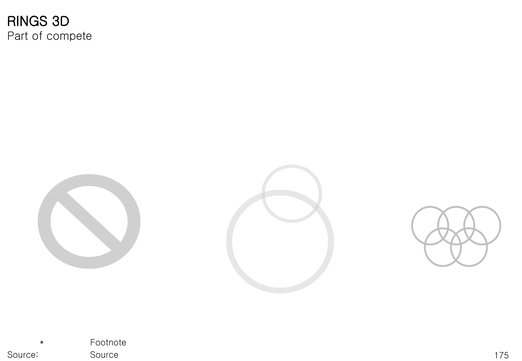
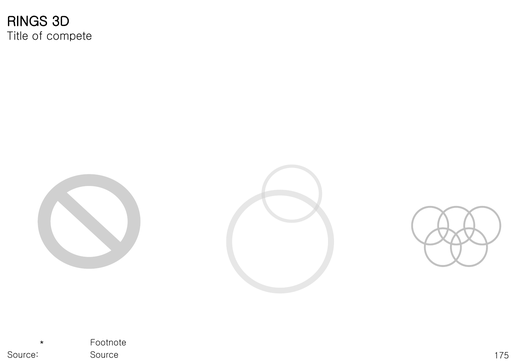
Part: Part -> Title (18, 36)
